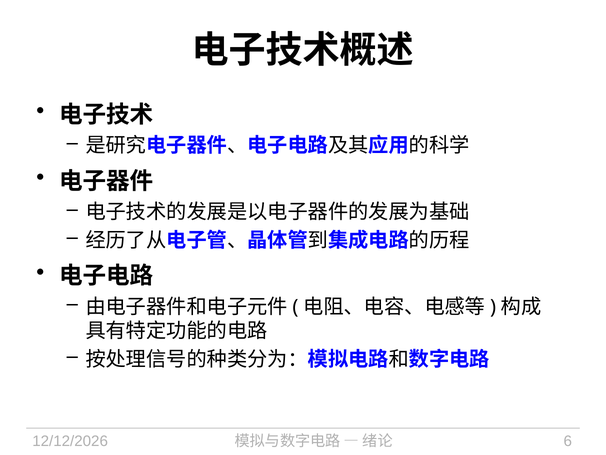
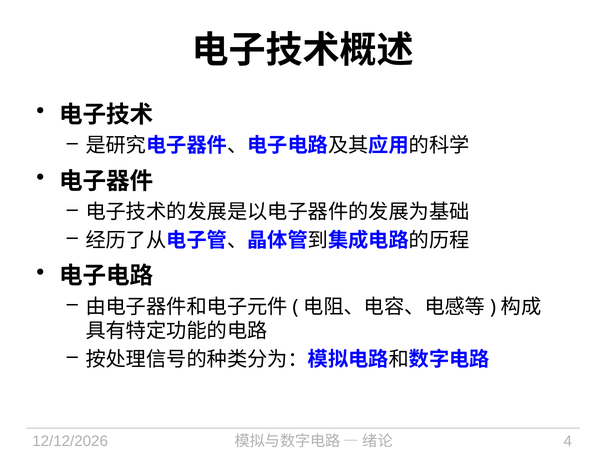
6: 6 -> 4 (568, 441)
